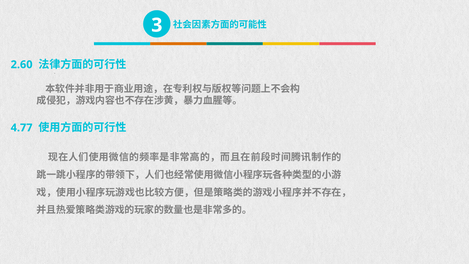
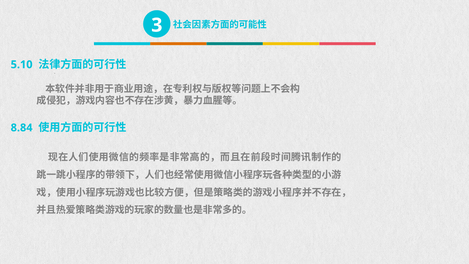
2.60: 2.60 -> 5.10 (22, 65)
4.77: 4.77 -> 8.84 (22, 128)
